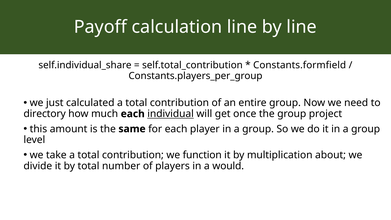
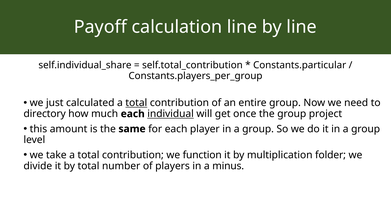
Constants.formfield: Constants.formfield -> Constants.particular (300, 65)
total underline: none -> present (136, 103)
about: about -> folder (331, 155)
would: would -> minus (228, 166)
